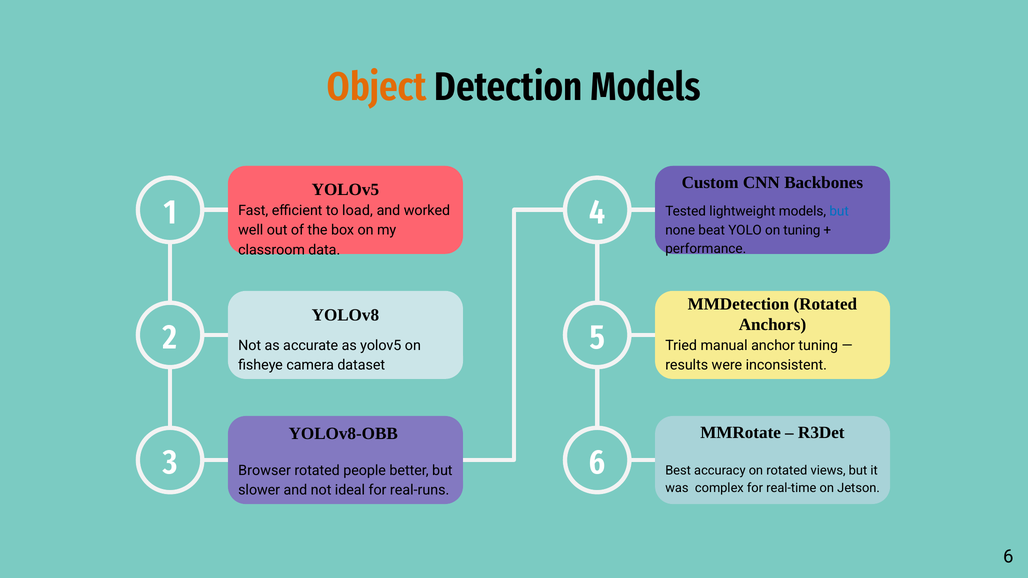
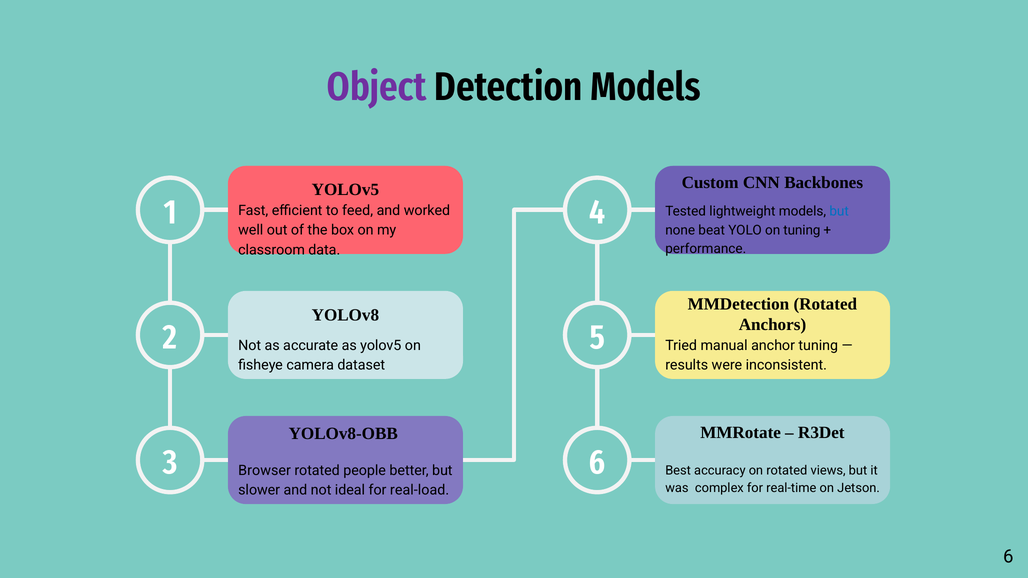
Object colour: orange -> purple (377, 87)
load: load -> feed (358, 211)
real-runs: real-runs -> real-load (420, 490)
